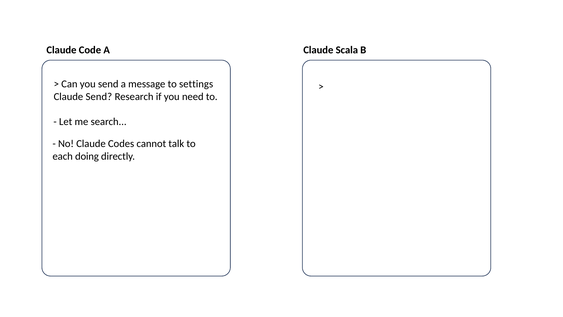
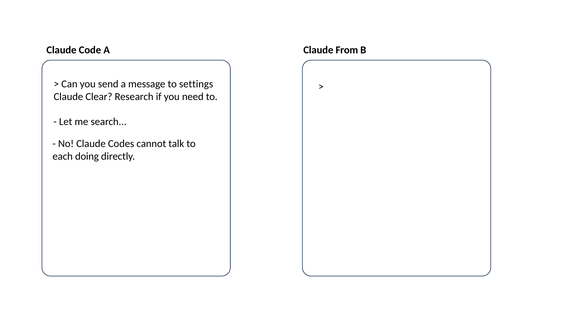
Scala: Scala -> From (347, 50)
Claude Send: Send -> Clear (99, 96)
